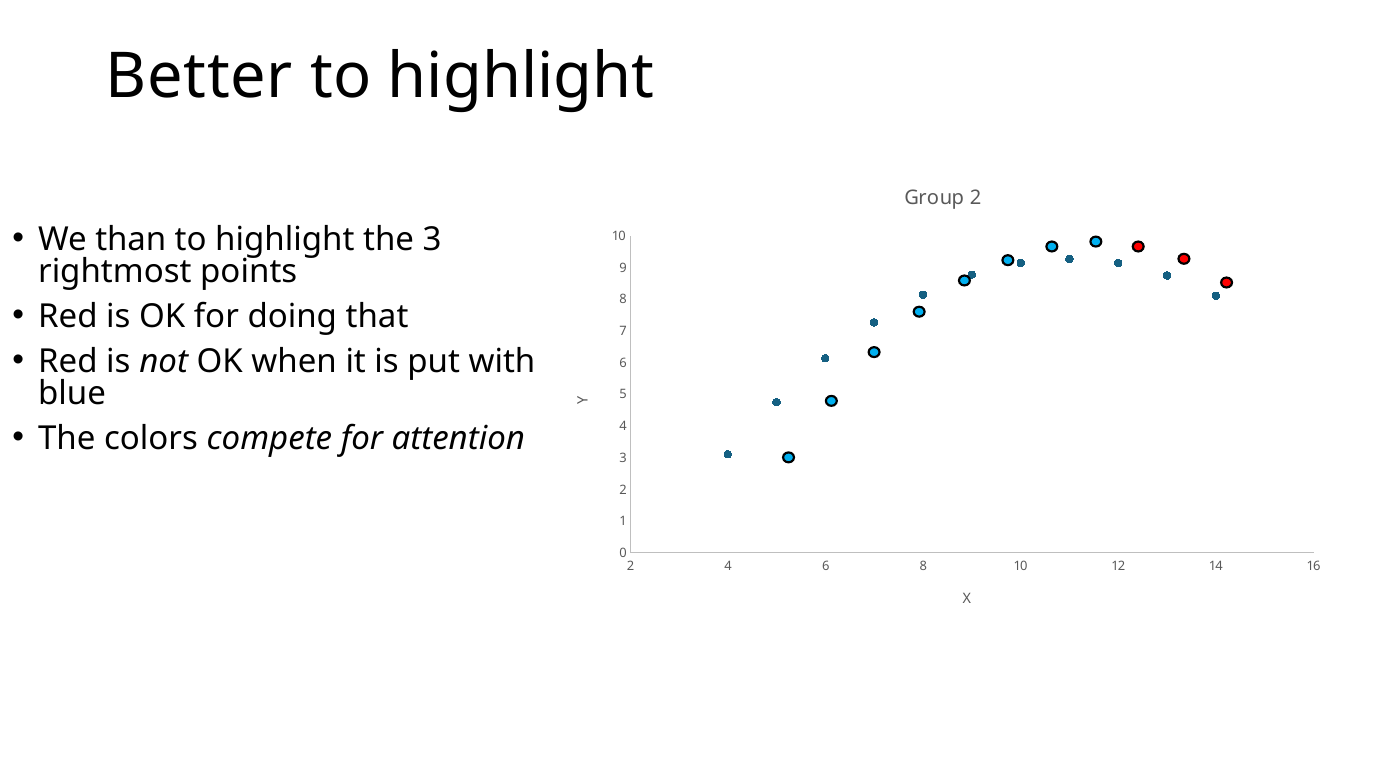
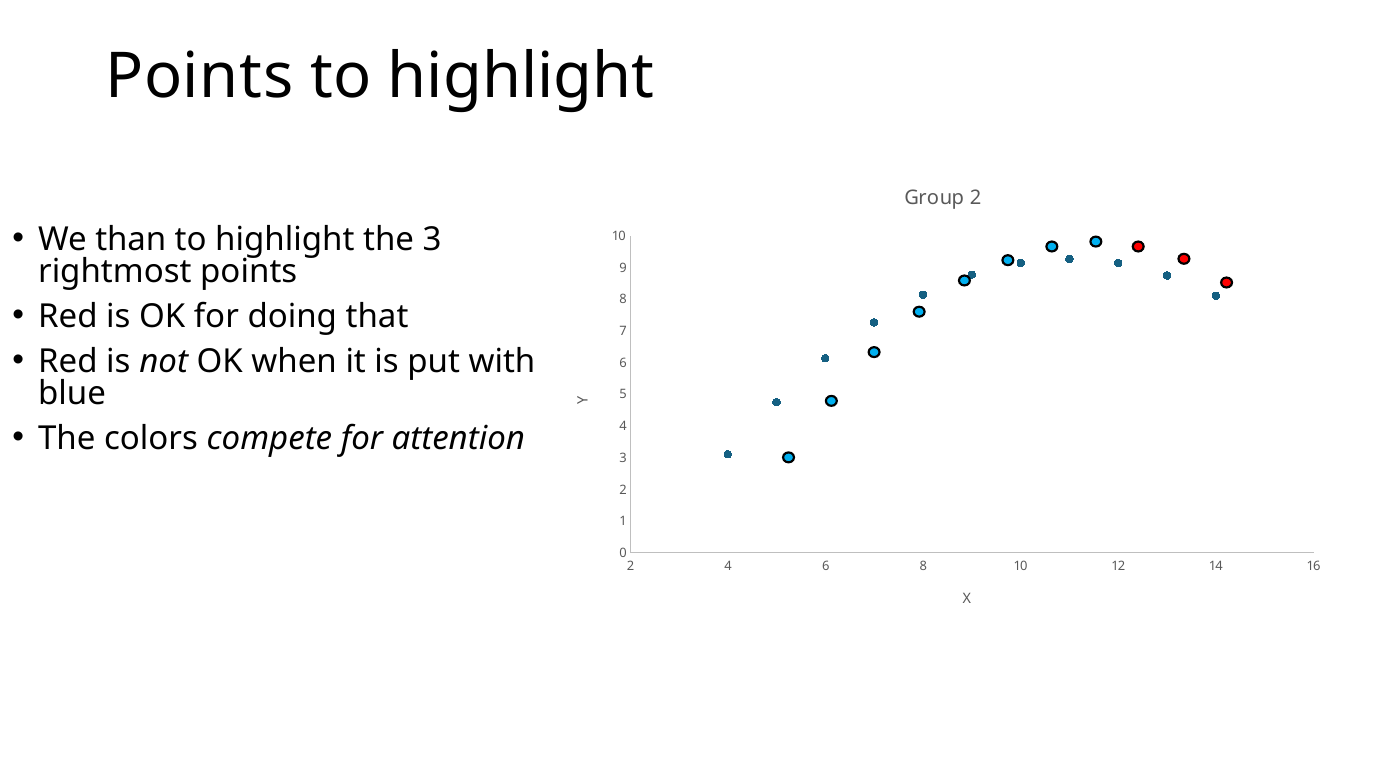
Better: Better -> Points (199, 76)
